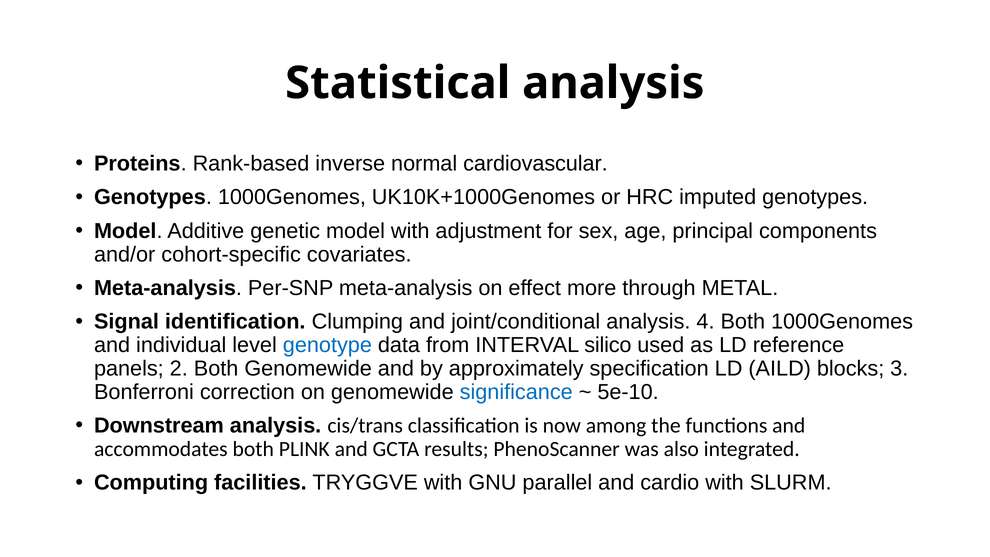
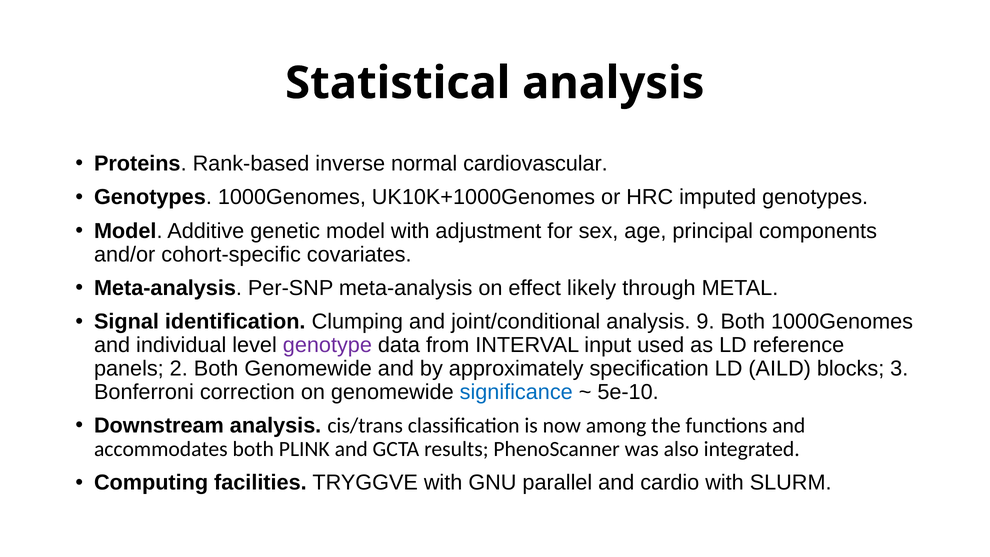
more: more -> likely (592, 288)
4: 4 -> 9 (705, 322)
genotype colour: blue -> purple (327, 345)
silico: silico -> input (608, 345)
